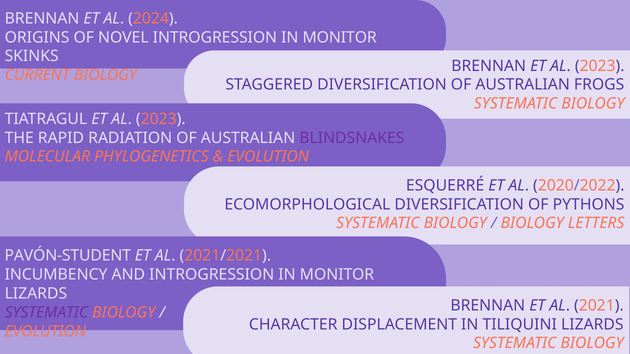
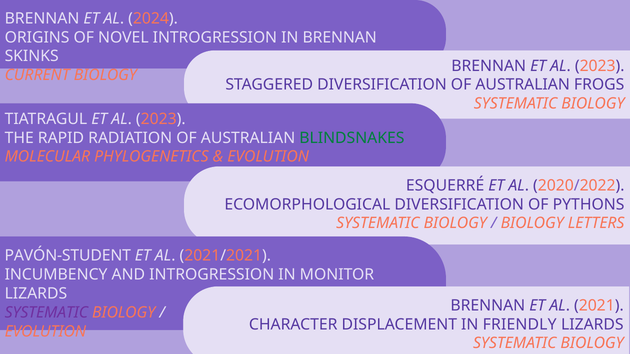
MONITOR: MONITOR -> BRENNAN (340, 37)
BLINDSNAKES colour: purple -> green (352, 138)
TILIQUINI: TILIQUINI -> FRIENDLY (520, 325)
